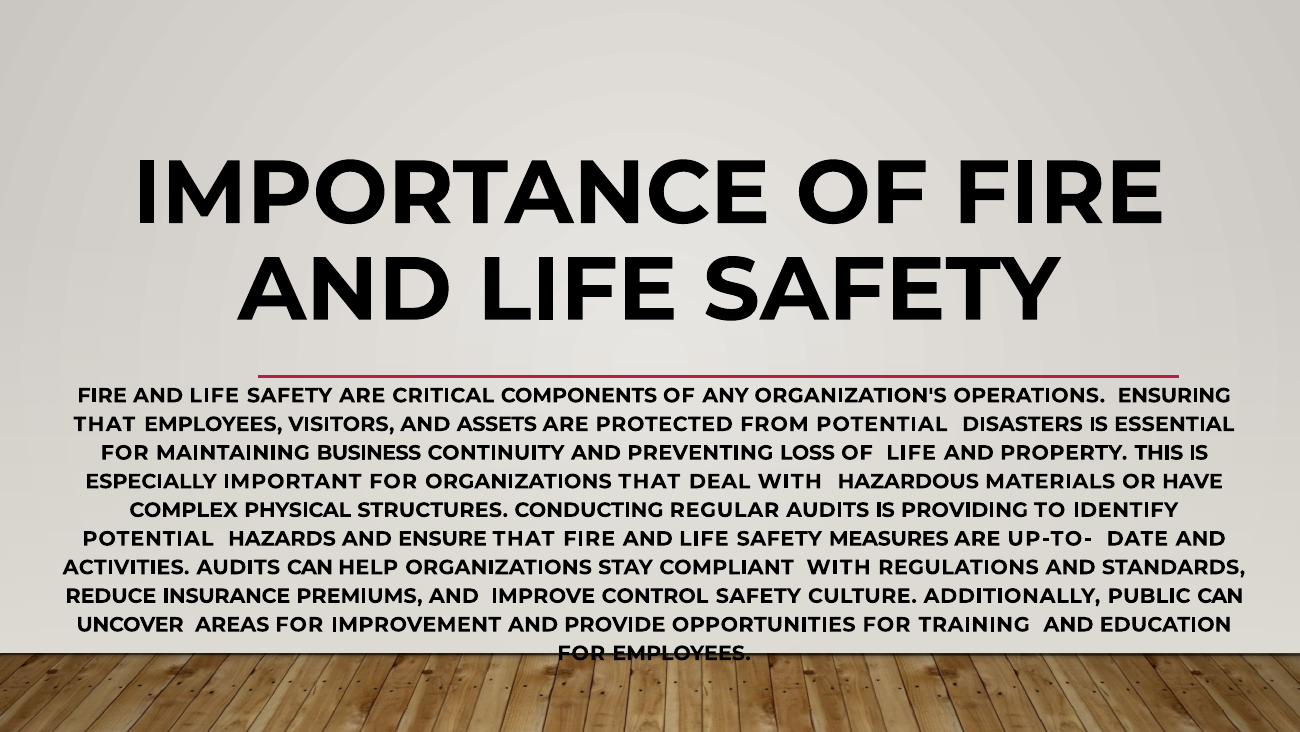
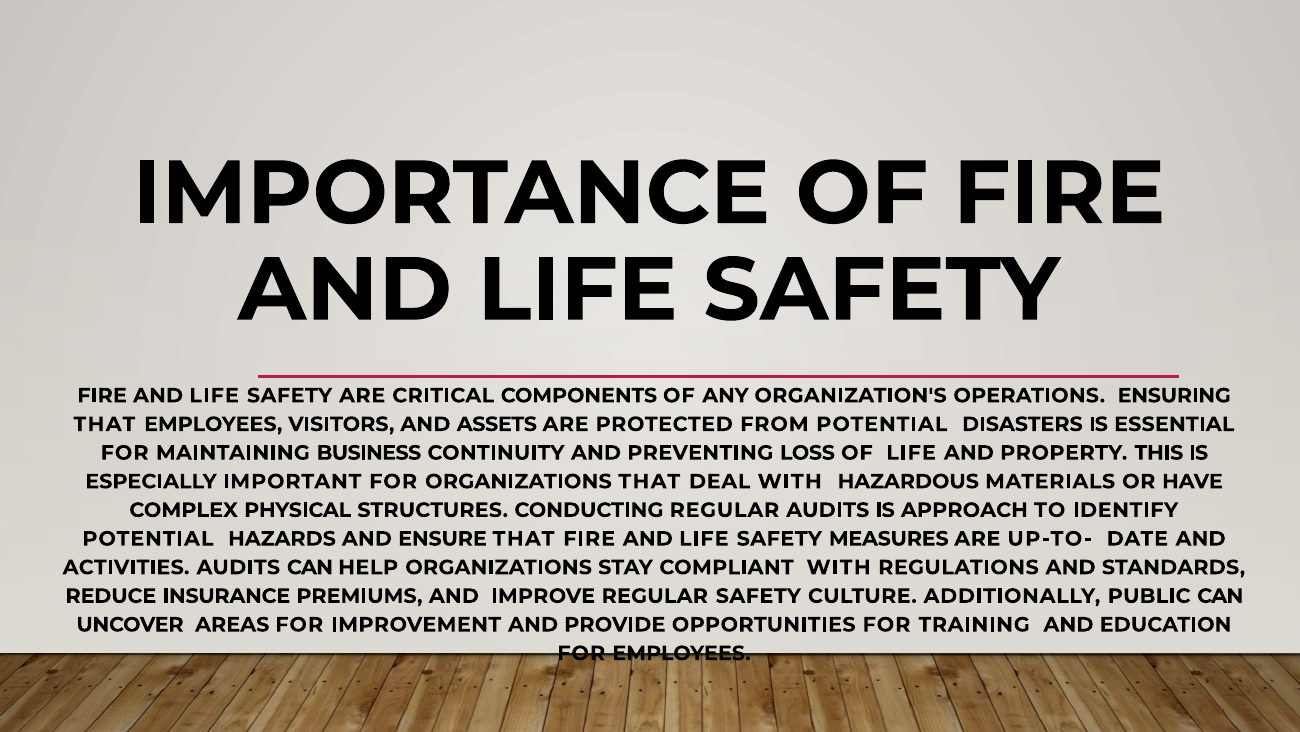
PROVIDING: PROVIDING -> APPROACH (964, 510)
IMPROVE CONTROL: CONTROL -> REGULAR (655, 595)
